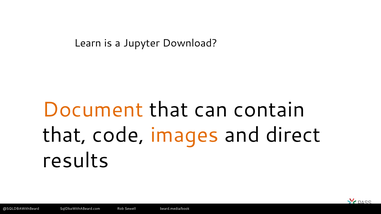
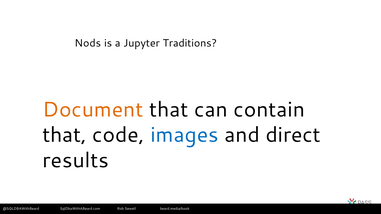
Learn: Learn -> Nods (88, 43)
Download: Download -> Traditions (190, 43)
images colour: orange -> blue (185, 135)
